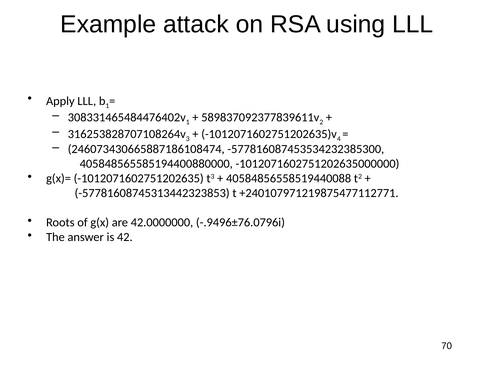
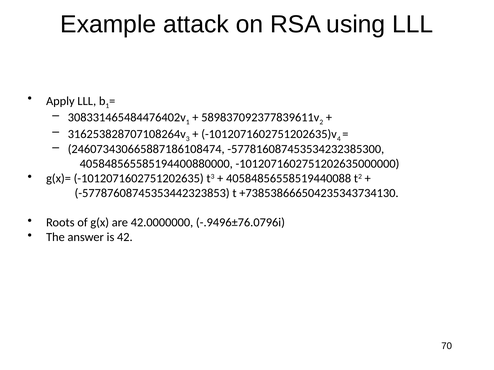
-57781608745313442323853: -57781608745313442323853 -> -57787608745353442323853 (152, 193)
+240107971219875477112771: +240107971219875477112771 -> +738538666504235343734130 (319, 193)
